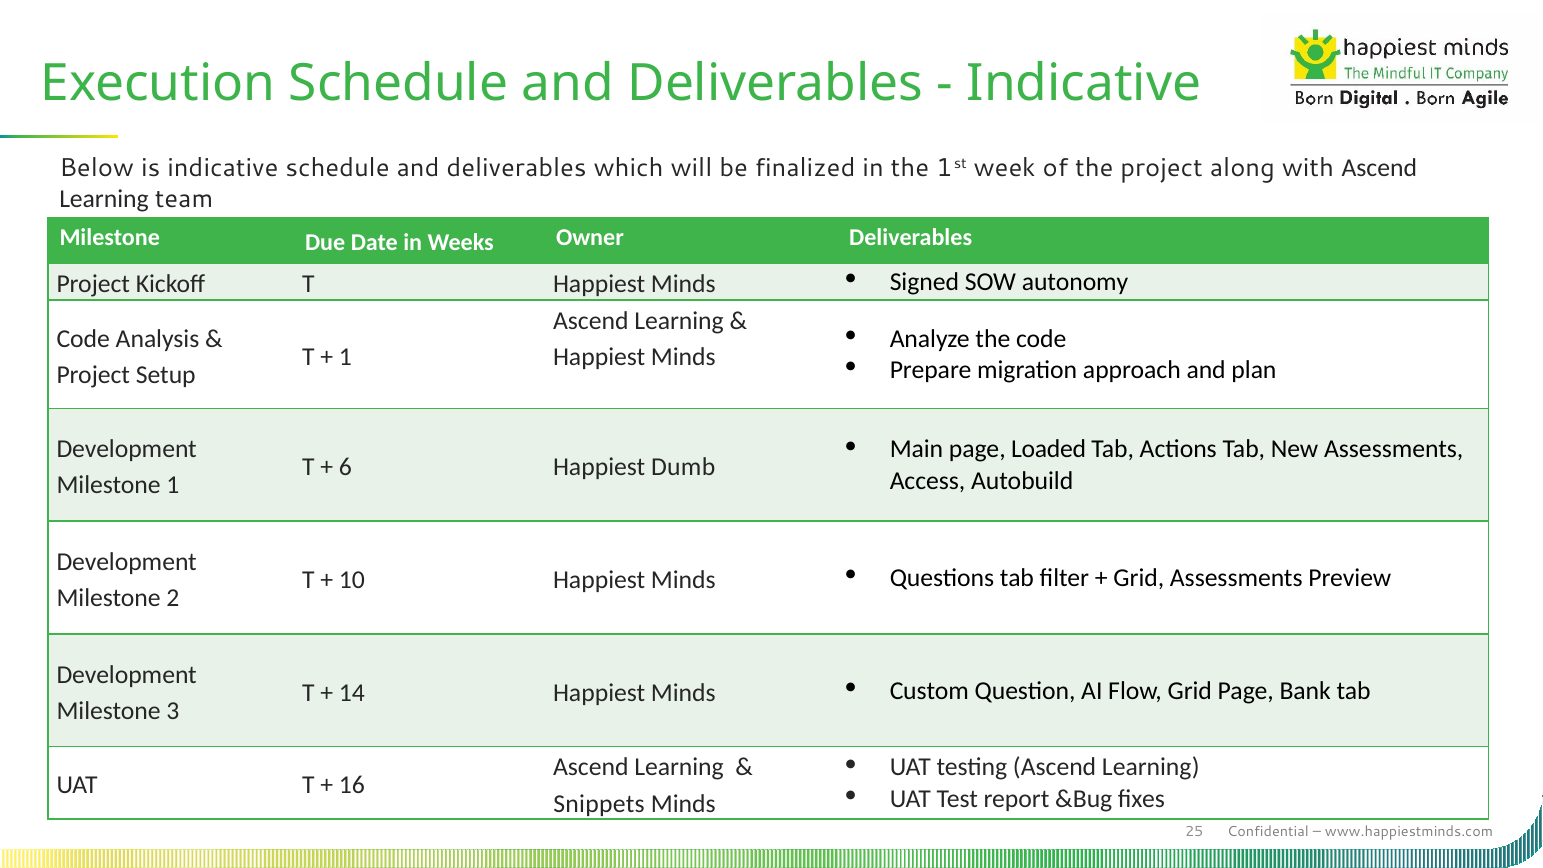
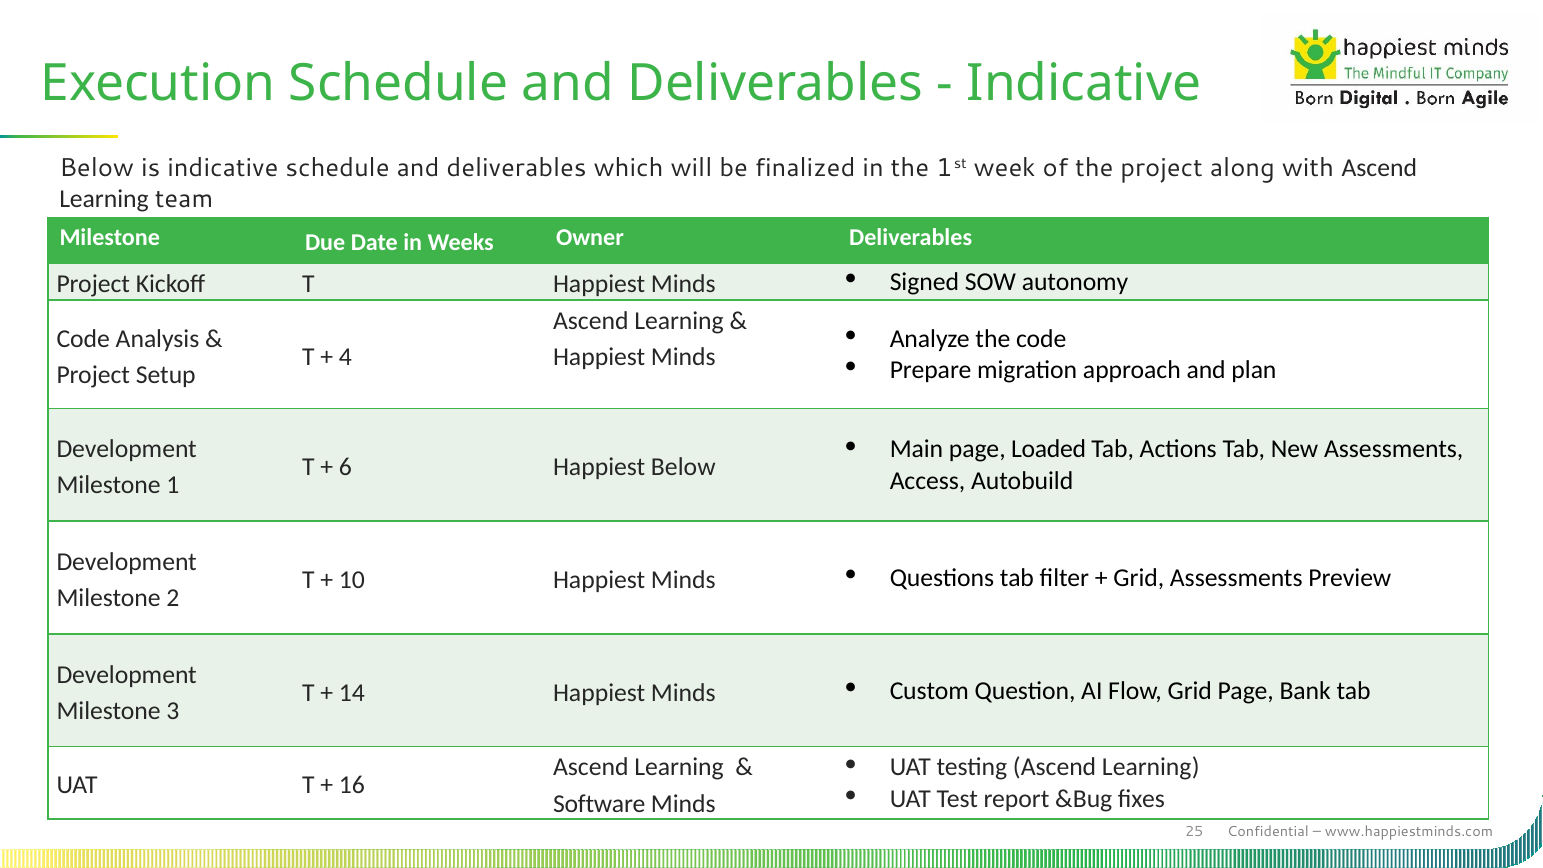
1: 1 -> 4 (346, 357)
Happiest Dumb: Dumb -> Below (683, 467)
Snippets: Snippets -> Software (599, 803)
